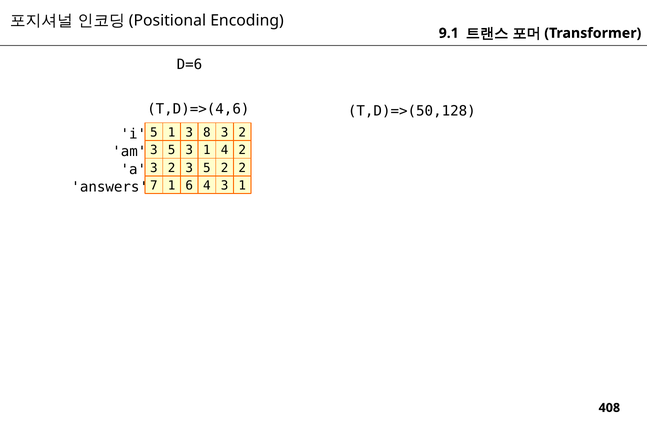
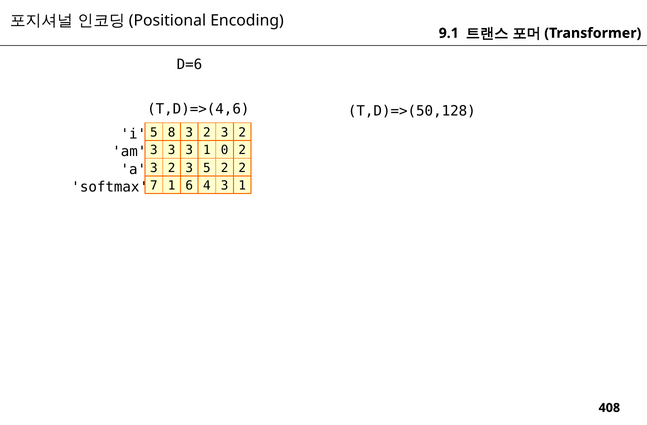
5 1: 1 -> 8 (172, 133)
8: 8 -> 2 (207, 133)
5: 5 -> 3 (172, 150)
1 4: 4 -> 0 (225, 150)
answers: answers -> softmax (110, 187)
